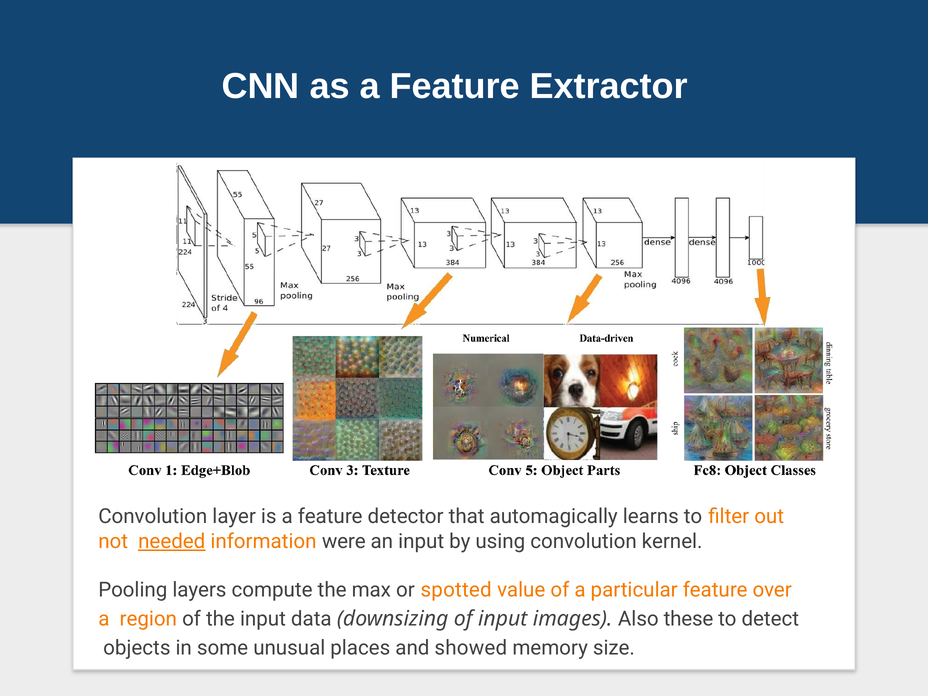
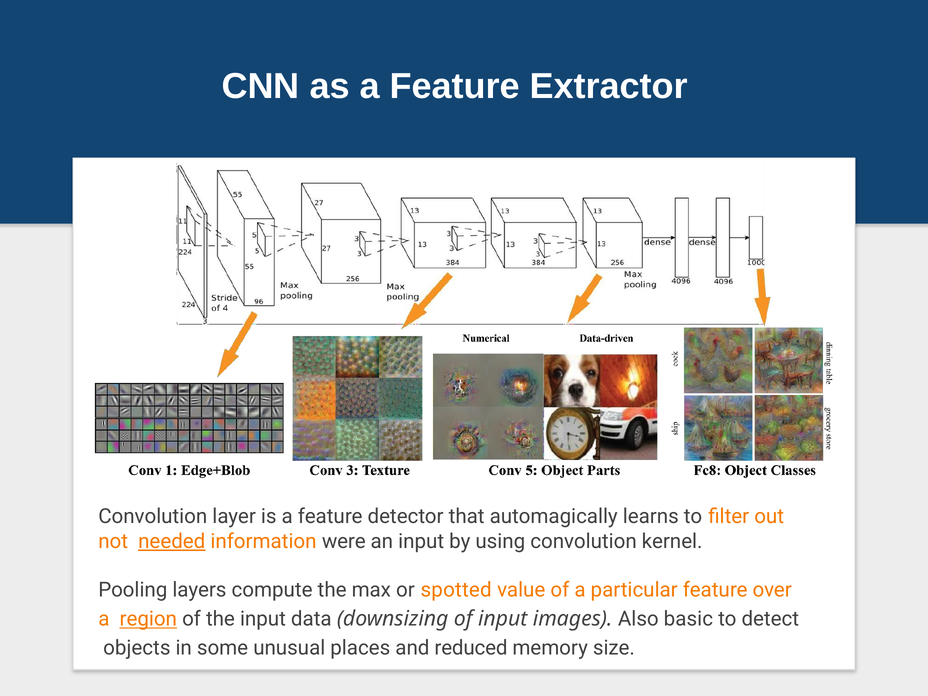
region underline: none -> present (148, 619)
these: these -> basic (688, 619)
showed: showed -> reduced (471, 648)
